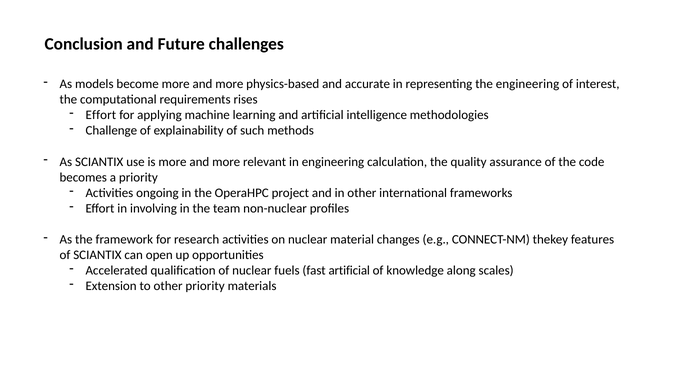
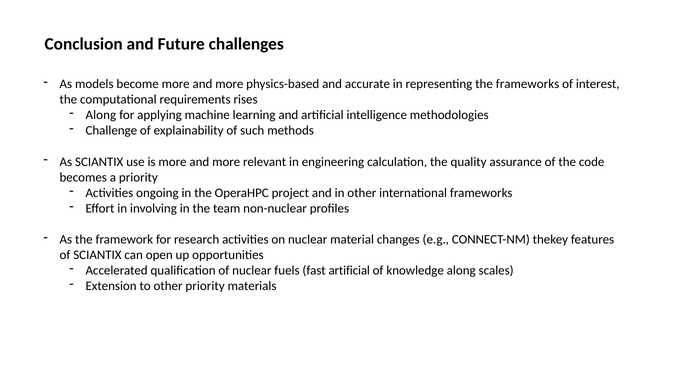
the engineering: engineering -> frameworks (528, 84)
Effort: Effort -> Along (101, 115)
